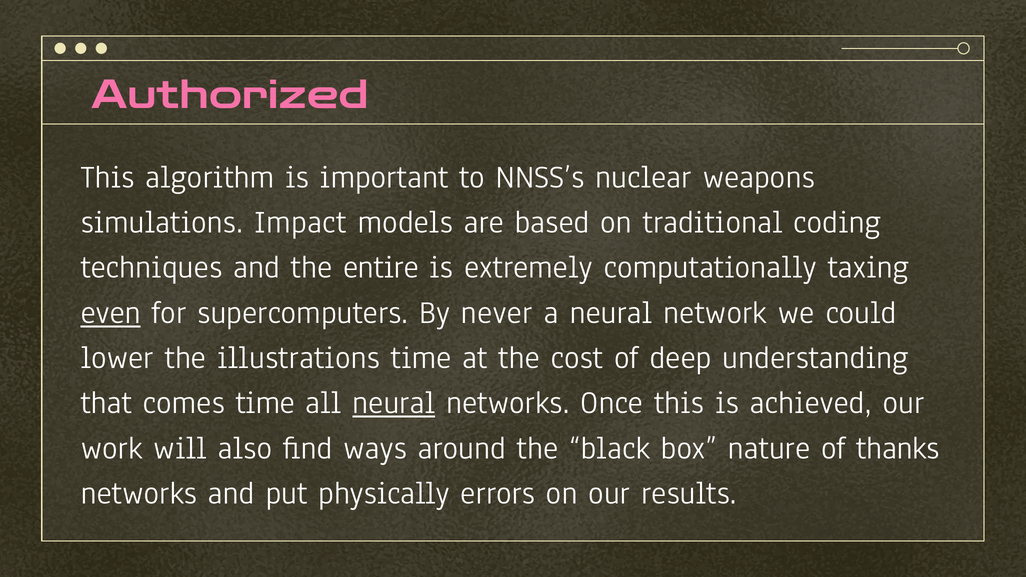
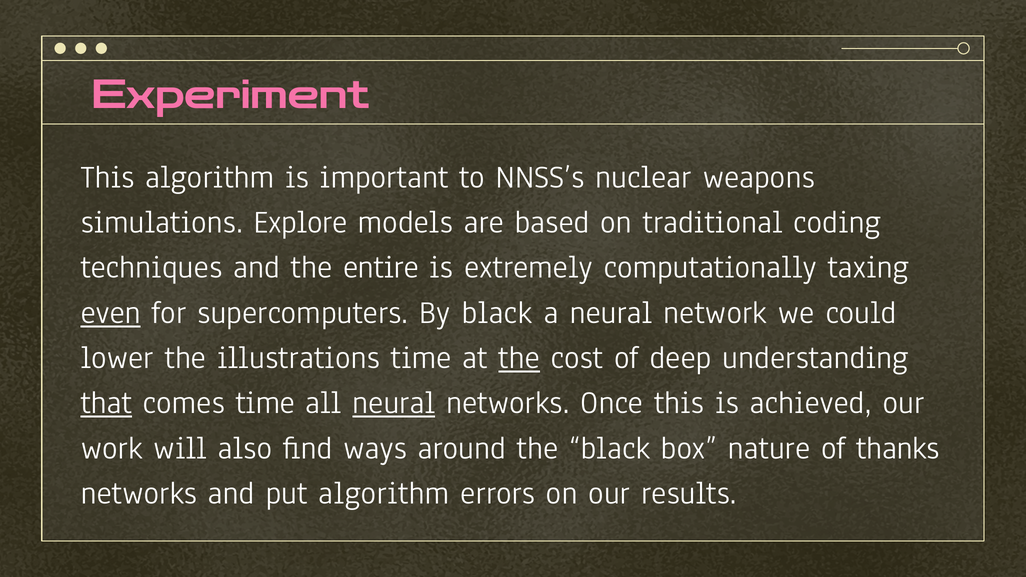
Authorized: Authorized -> Experiment (230, 95)
Impact: Impact -> Explore (301, 222)
By never: never -> black (497, 312)
the underline: none -> present (519, 357)
that underline: none -> present (106, 403)
put physically: physically -> algorithm (384, 493)
